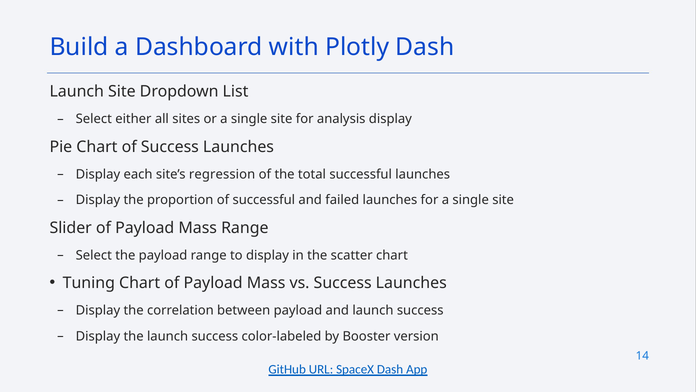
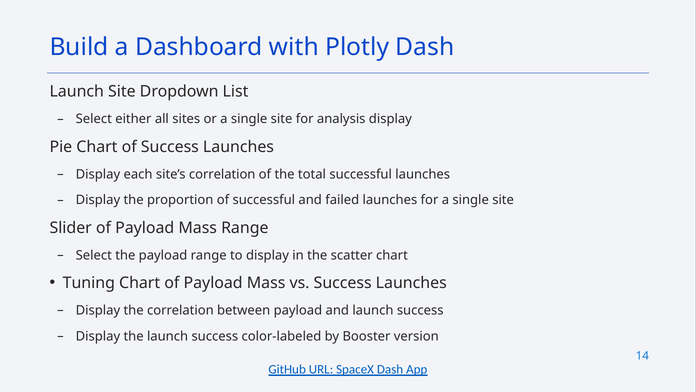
site’s regression: regression -> correlation (222, 174)
